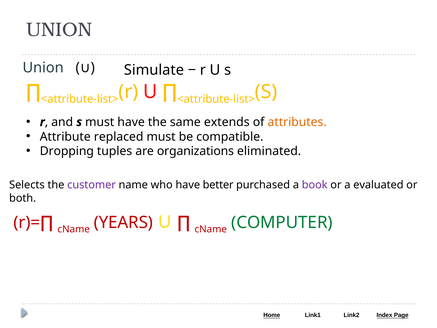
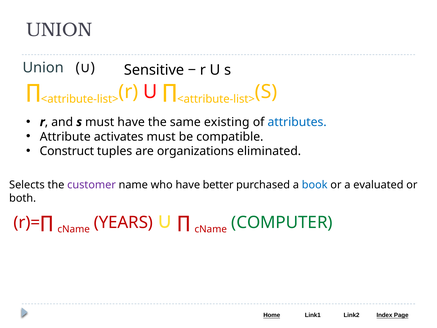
Simulate: Simulate -> Sensitive (154, 70)
extends: extends -> existing (227, 122)
attributes colour: orange -> blue (297, 122)
replaced: replaced -> activates (119, 137)
Dropping: Dropping -> Construct (67, 151)
book colour: purple -> blue (315, 185)
